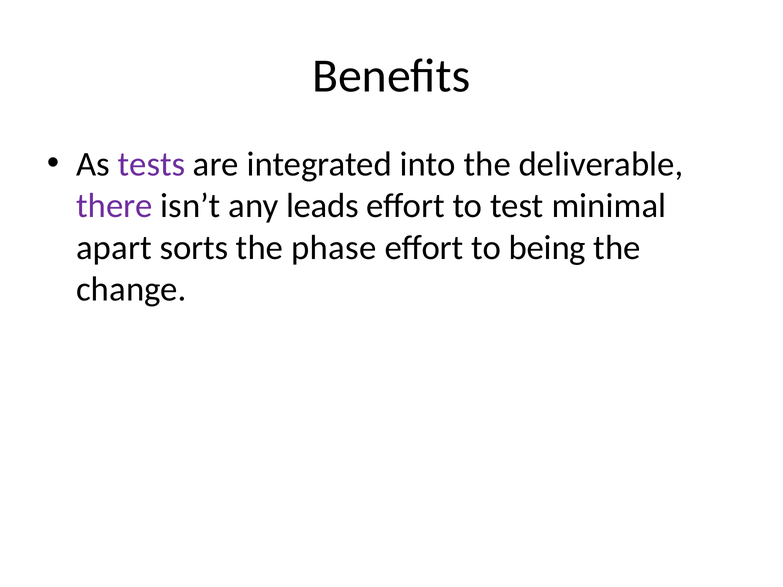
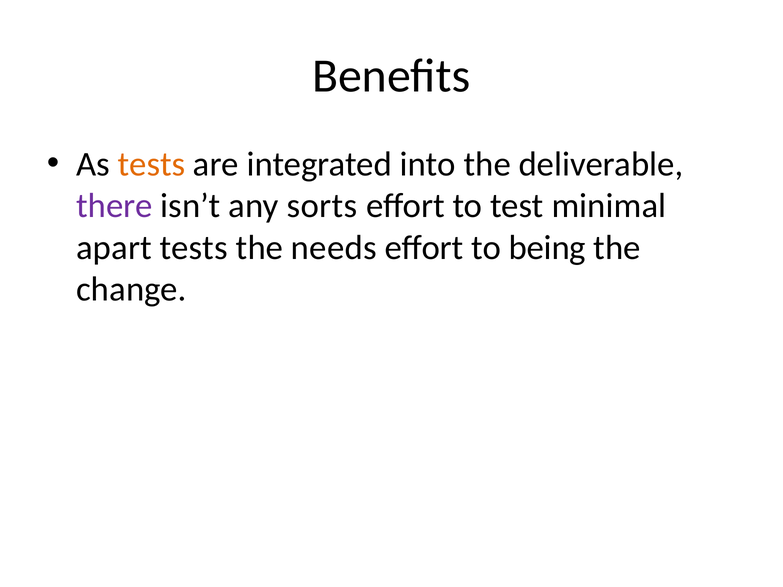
tests colour: purple -> orange (152, 164)
leads: leads -> sorts (322, 206)
apart sorts: sorts -> tests (194, 248)
phase: phase -> needs (334, 248)
